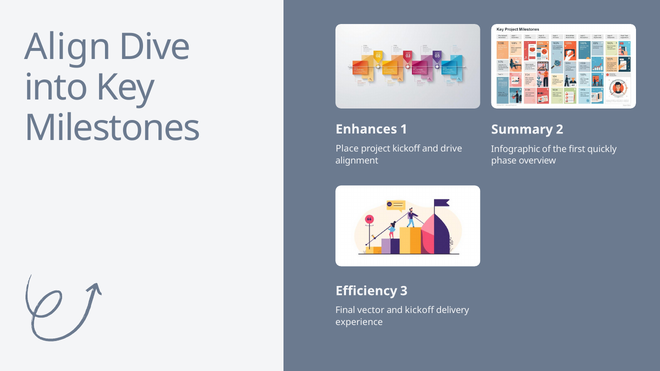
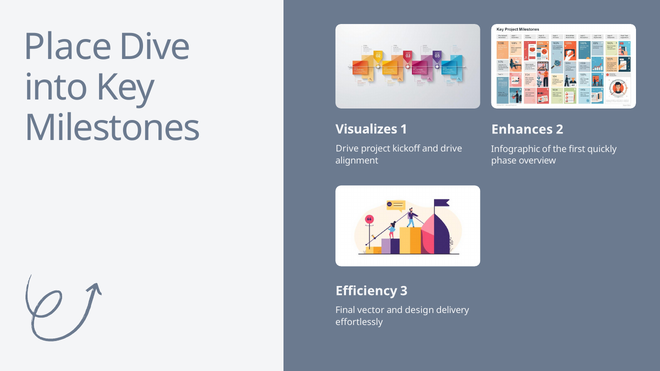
Align: Align -> Place (68, 47)
Enhances: Enhances -> Visualizes (366, 129)
Summary: Summary -> Enhances (522, 130)
Place: Place -> Drive (347, 149)
and kickoff: kickoff -> design (419, 311)
experience: experience -> effortlessly (359, 323)
